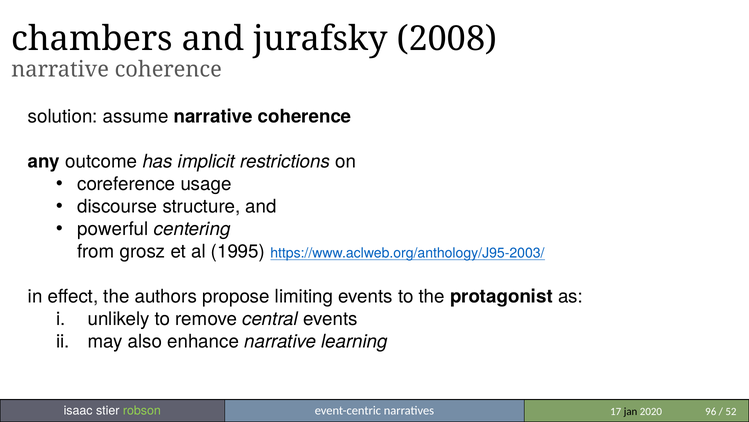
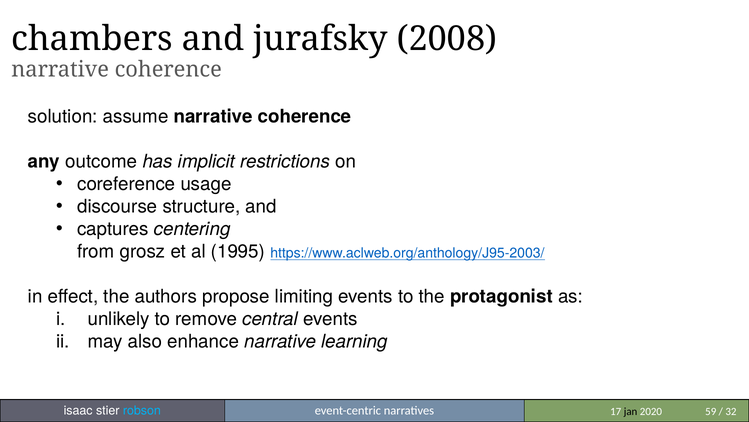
powerful: powerful -> captures (113, 229)
robson colour: light green -> light blue (142, 410)
96: 96 -> 59 (711, 411)
52: 52 -> 32 (731, 411)
